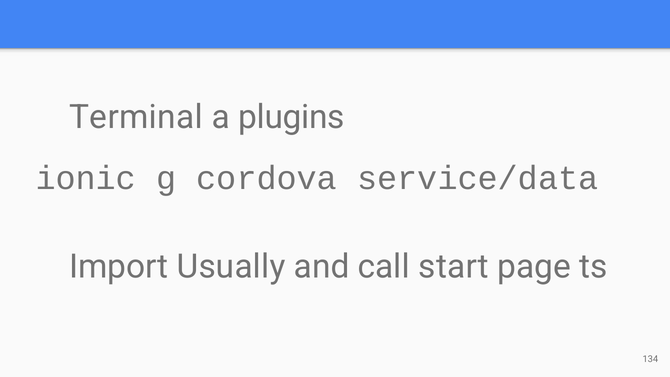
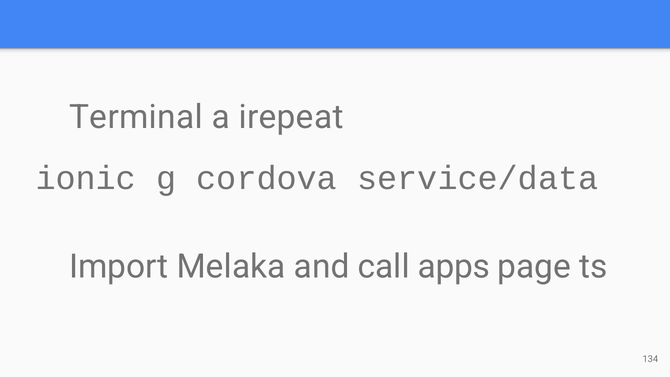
plugins: plugins -> irepeat (291, 117)
Usually: Usually -> Melaka (231, 267)
start: start -> apps (454, 267)
